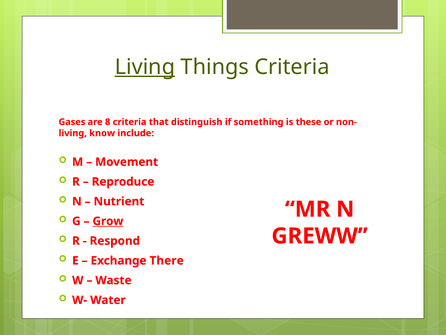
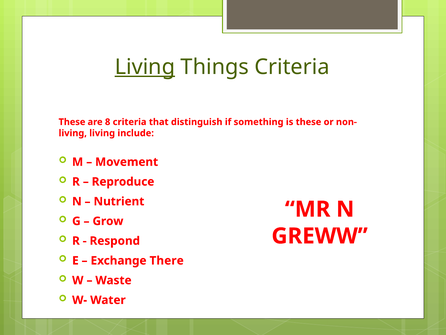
Gases: Gases -> These (72, 122)
living know: know -> living (102, 133)
Grow underline: present -> none (108, 221)
